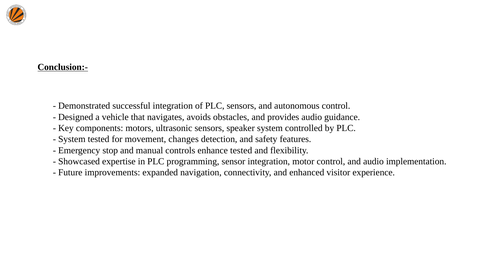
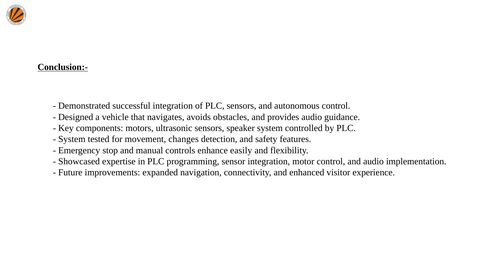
enhance tested: tested -> easily (241, 150)
